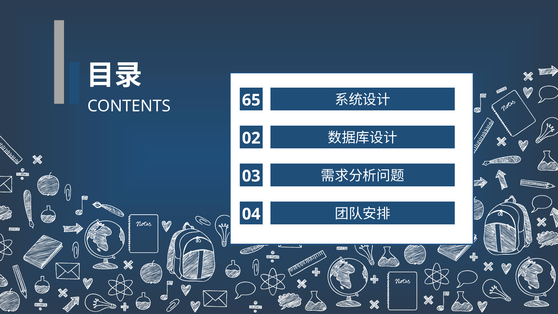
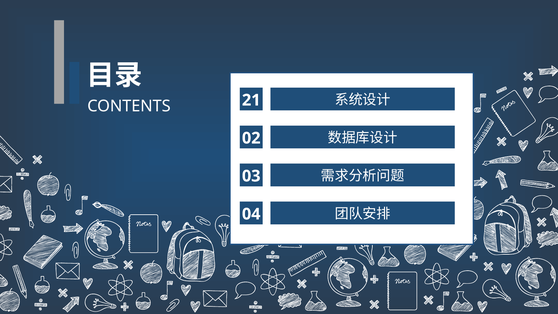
65: 65 -> 21 (251, 100)
